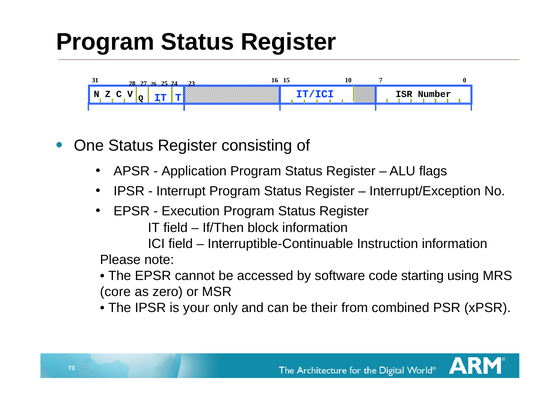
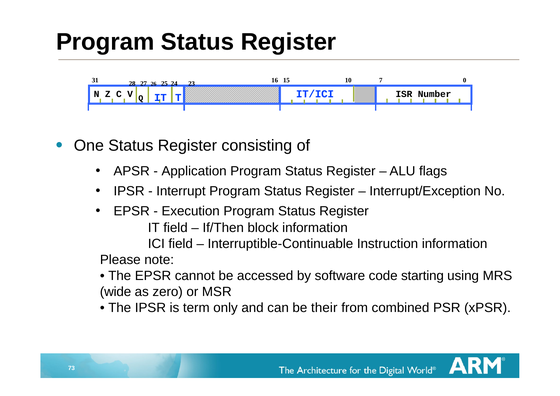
core: core -> wide (116, 292)
your: your -> term (196, 307)
